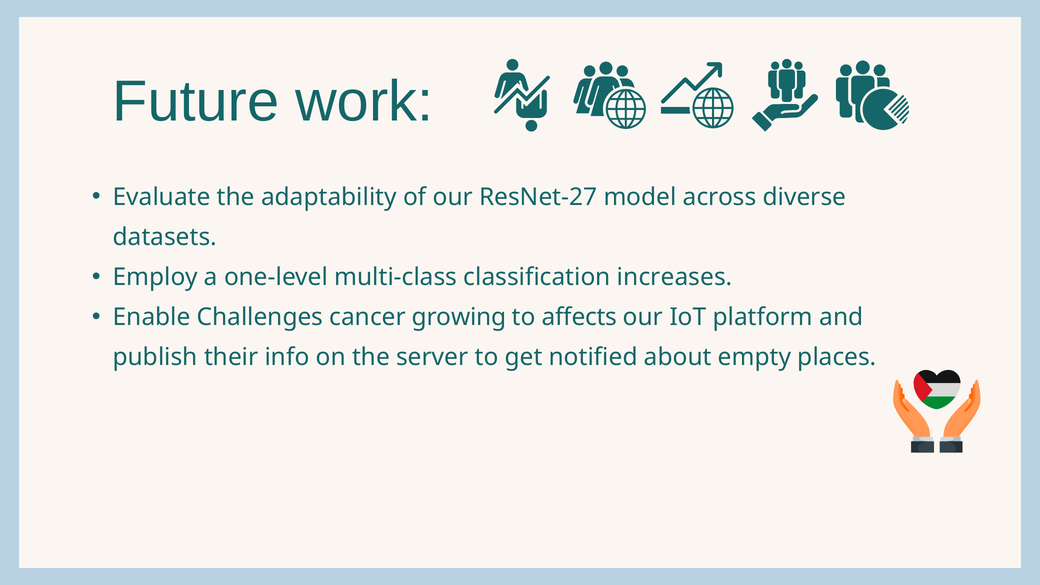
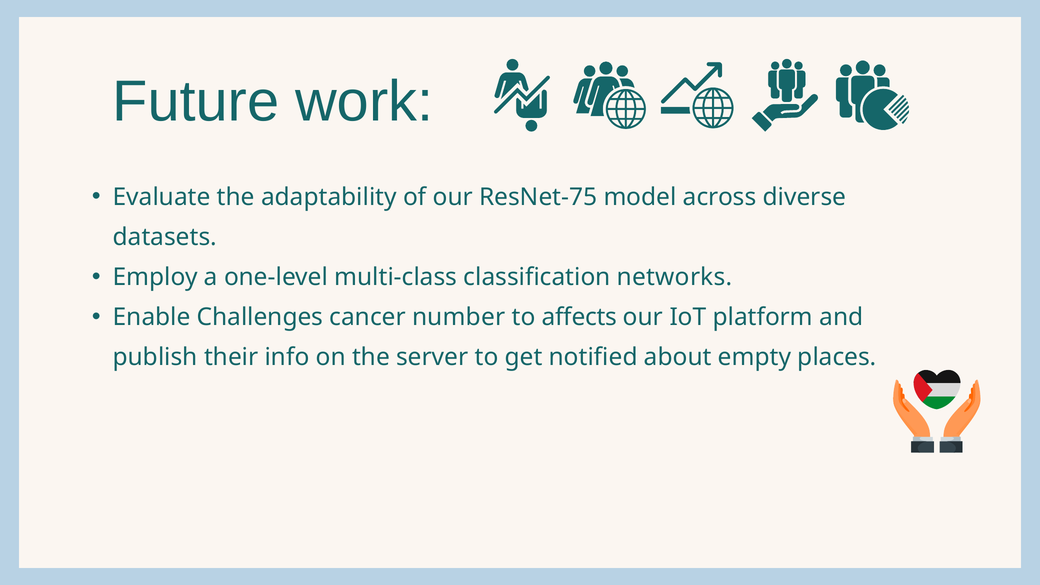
ResNet-27: ResNet-27 -> ResNet-75 (538, 197)
increases: increases -> networks (675, 277)
growing: growing -> number (459, 317)
